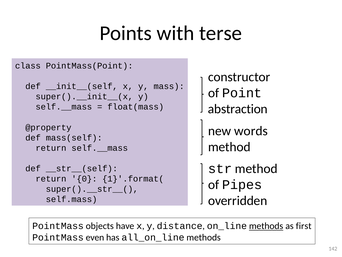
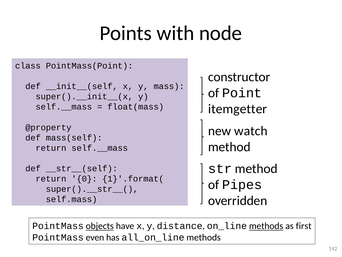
terse: terse -> node (221, 33)
abstraction: abstraction -> itemgetter (238, 109)
words: words -> watch (251, 131)
objects underline: none -> present (100, 226)
